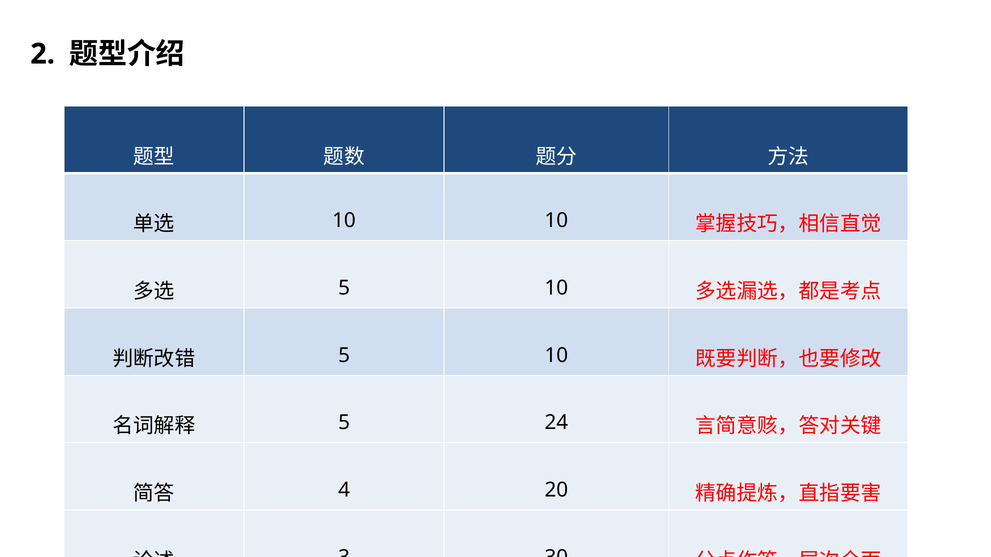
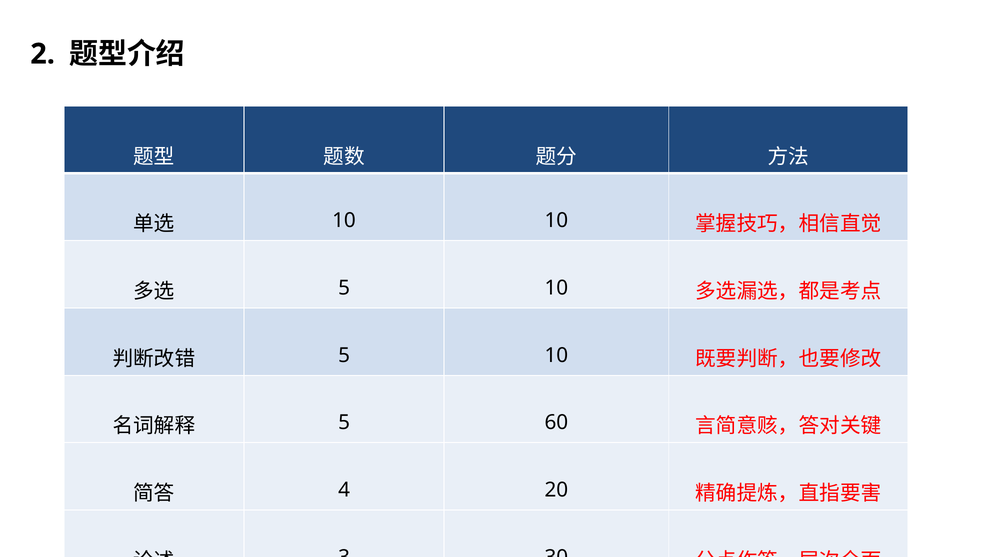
24: 24 -> 60 (556, 423)
